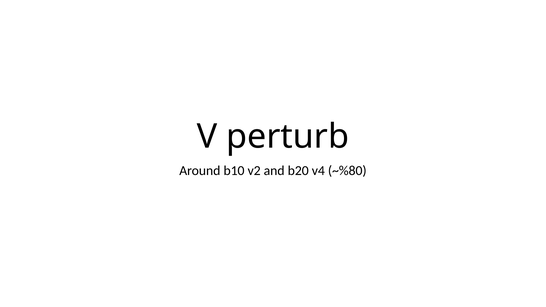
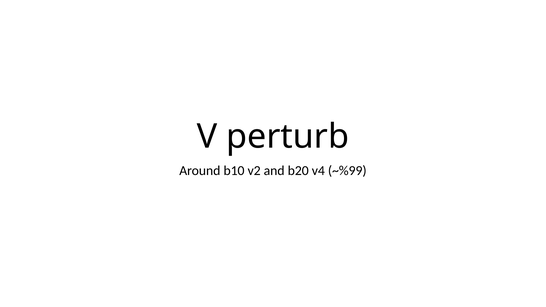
~%80: ~%80 -> ~%99 (347, 171)
